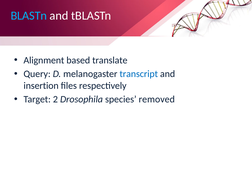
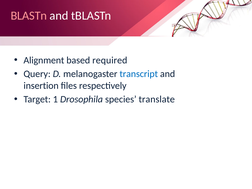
BLASTn colour: light blue -> pink (29, 16)
translate: translate -> required (110, 60)
2: 2 -> 1 (55, 99)
removed: removed -> translate (157, 99)
